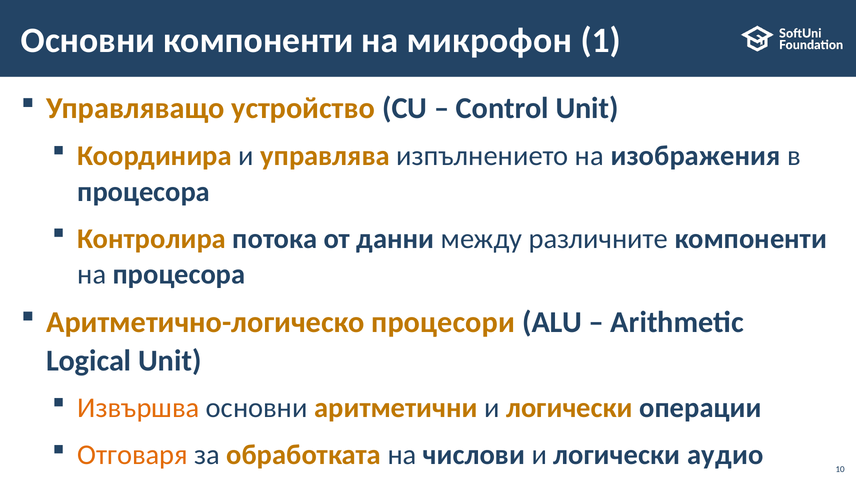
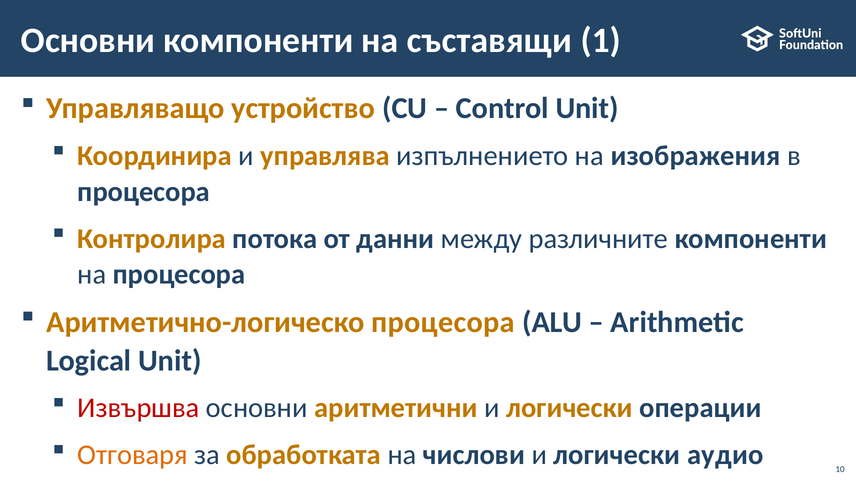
микрофон: микрофон -> съставящи (489, 41)
Аритметично-логическо процесори: процесори -> процесора (443, 323)
Извършва colour: orange -> red (138, 409)
